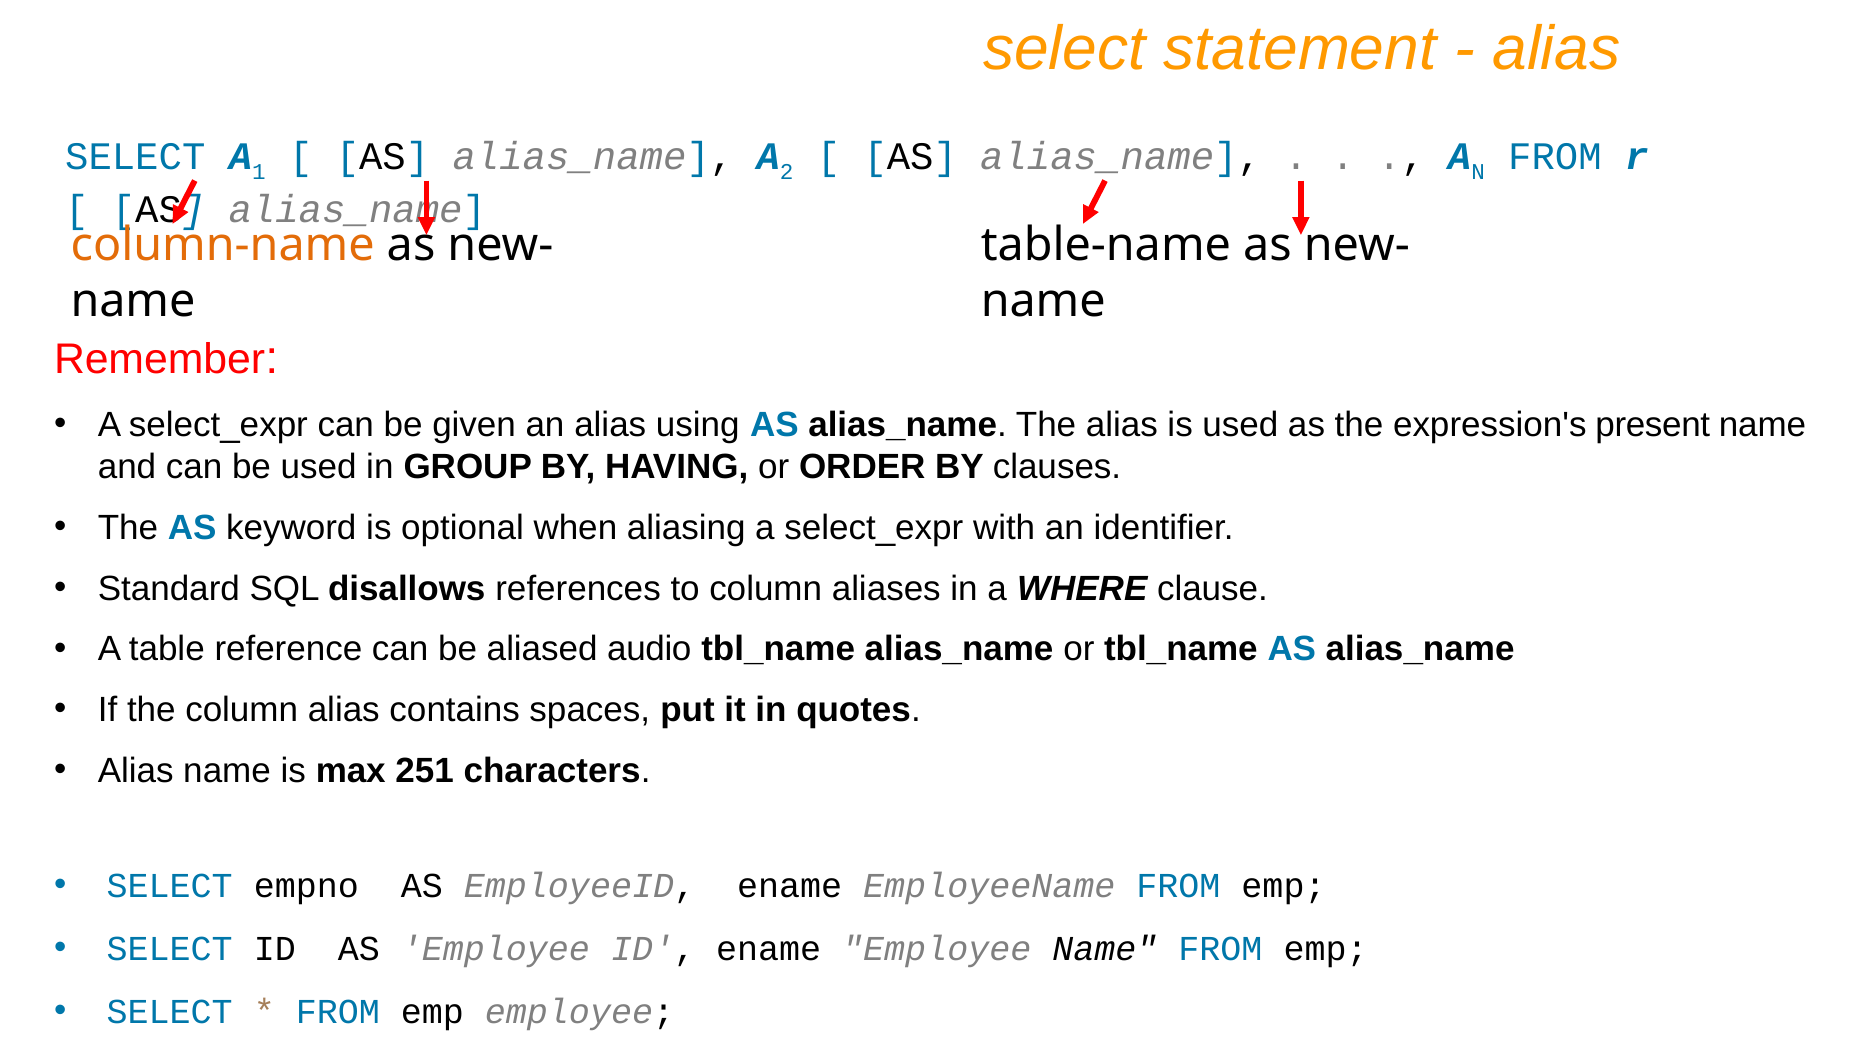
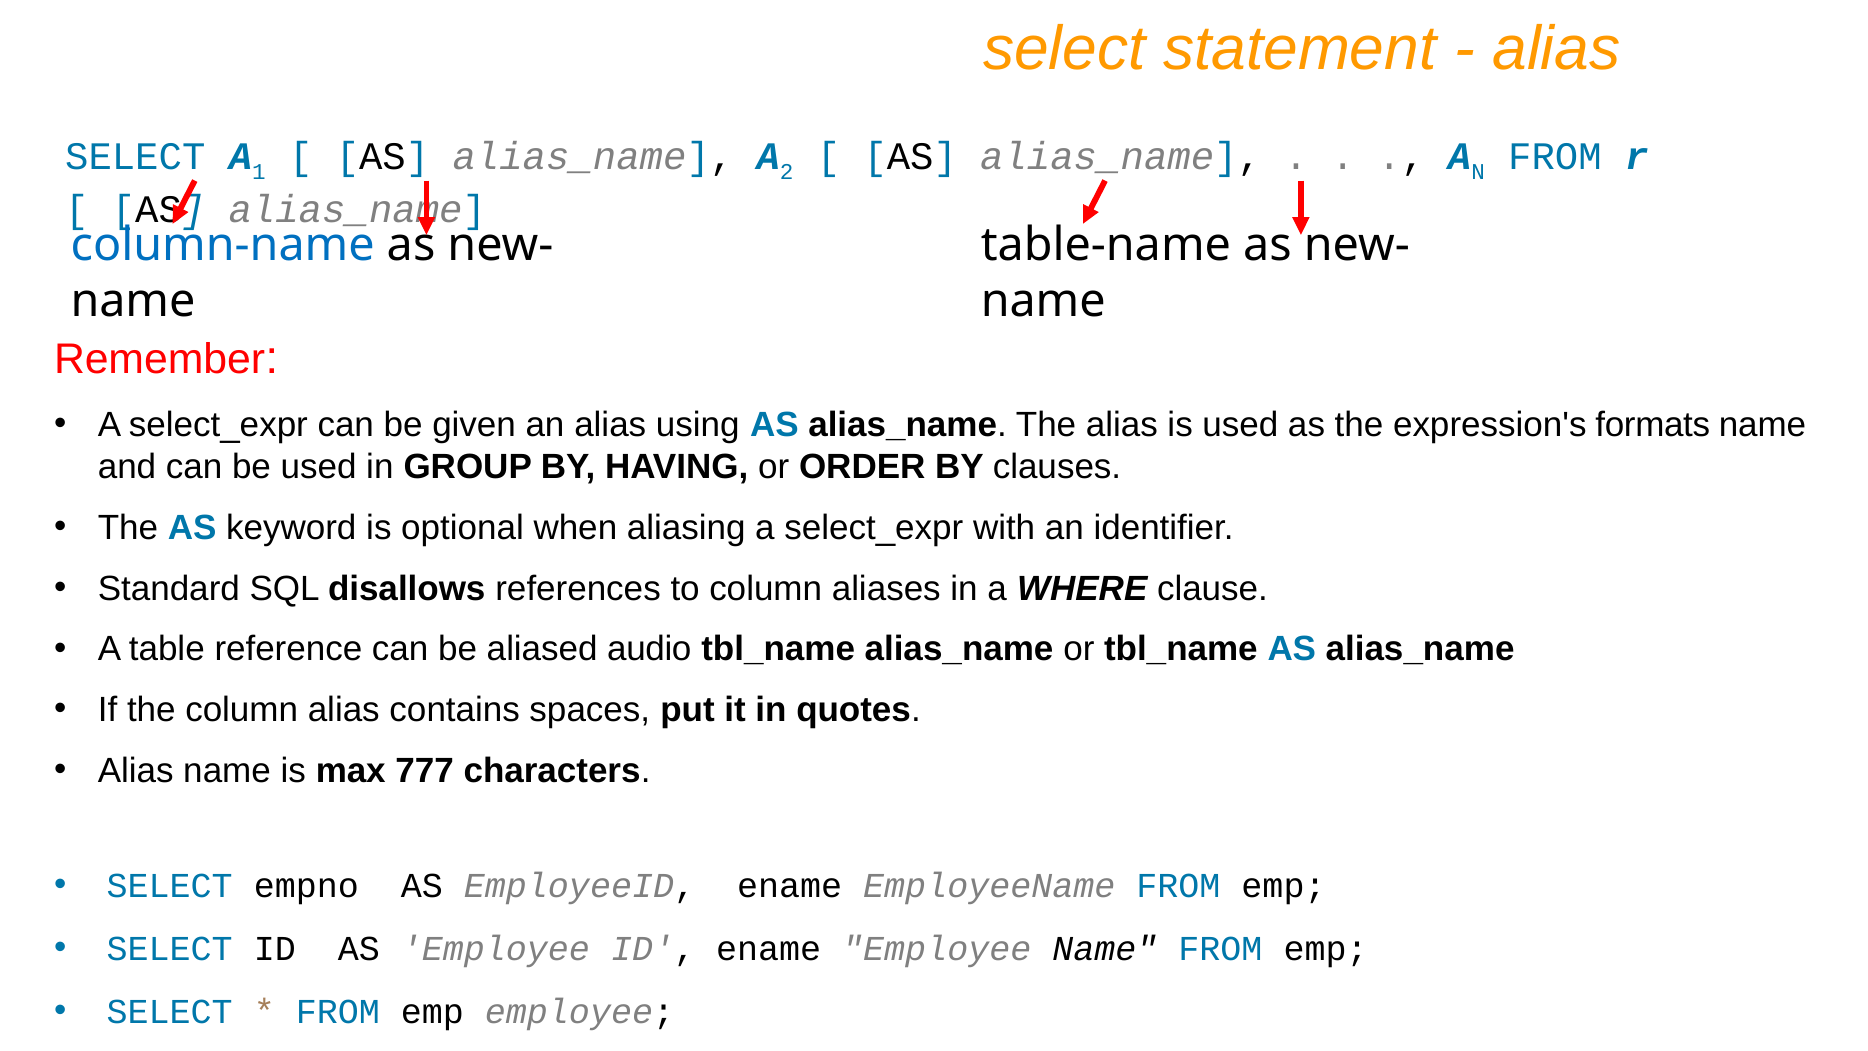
column-name colour: orange -> blue (223, 245)
present: present -> formats (1653, 425)
251: 251 -> 777 (425, 771)
